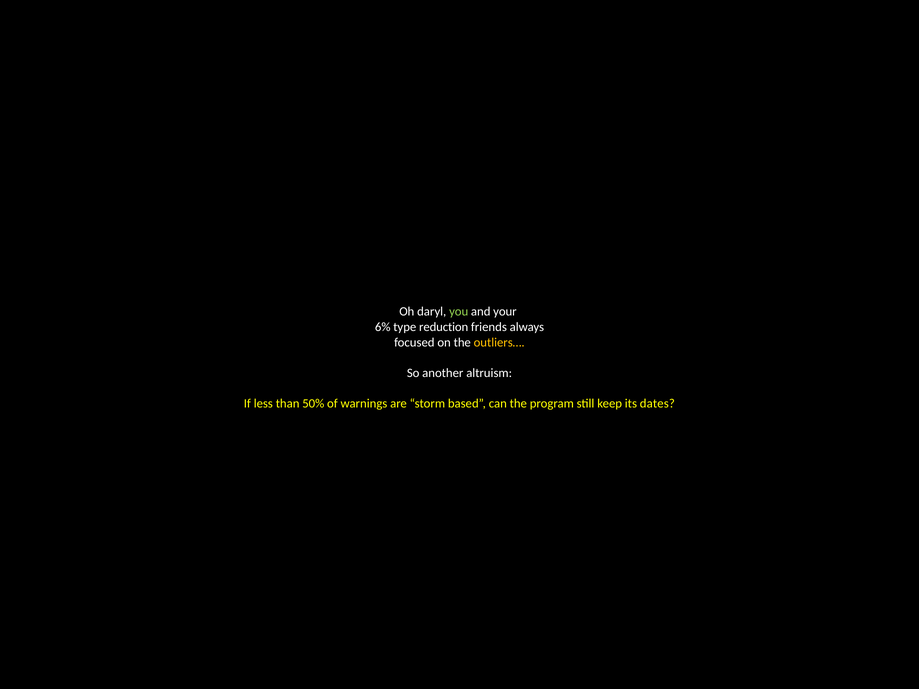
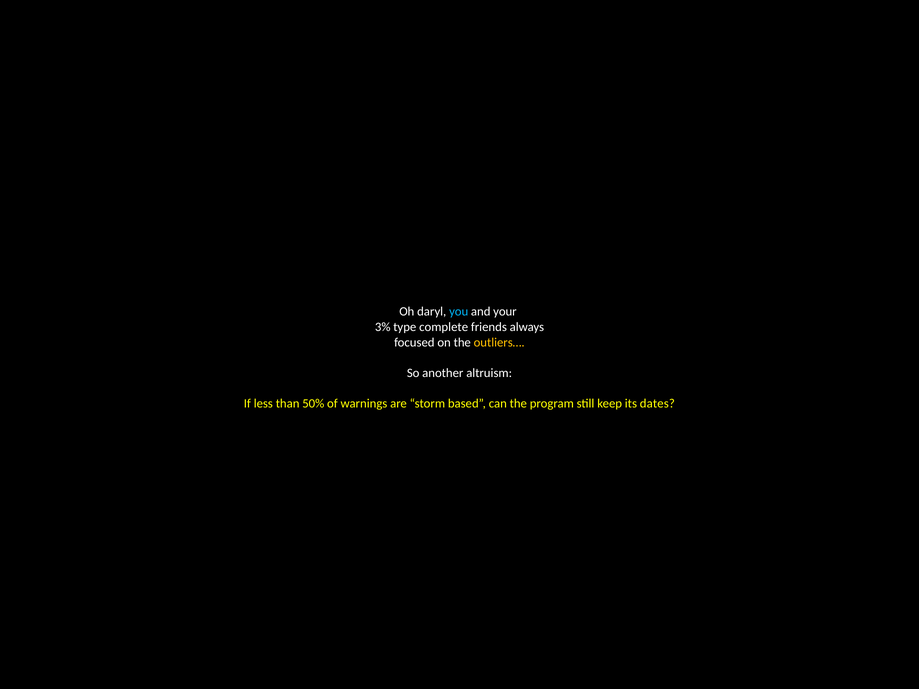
you colour: light green -> light blue (459, 312)
6%: 6% -> 3% (383, 327)
reduction: reduction -> complete (444, 327)
